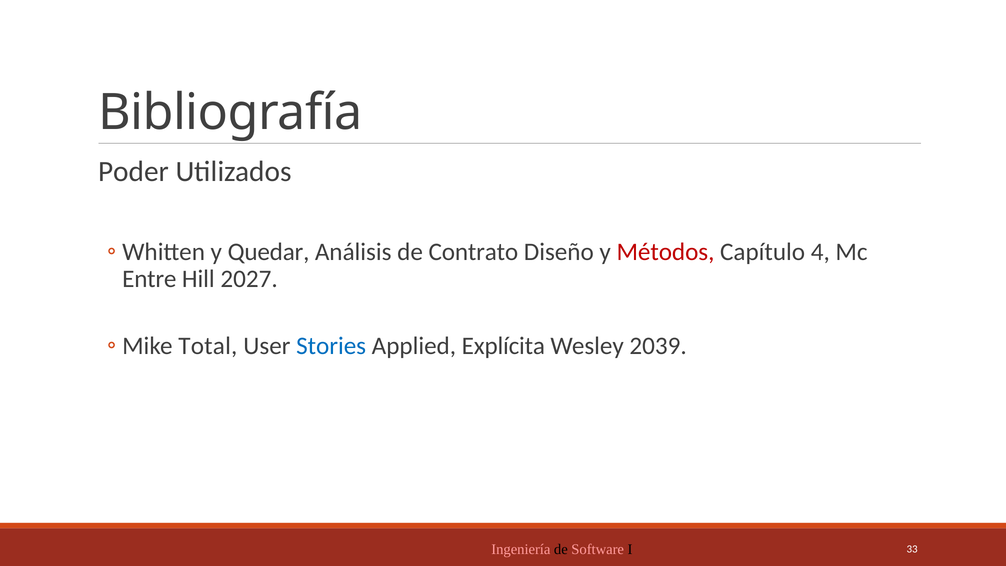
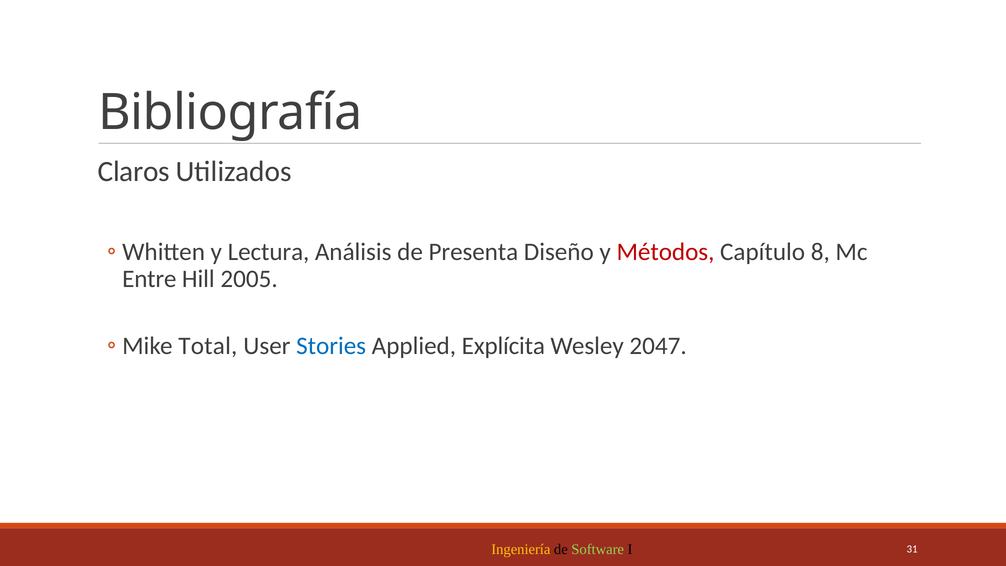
Poder: Poder -> Claros (134, 172)
Quedar: Quedar -> Lectura (269, 252)
Contrato: Contrato -> Presenta (473, 252)
4: 4 -> 8 (820, 252)
2027: 2027 -> 2005 (249, 279)
2039: 2039 -> 2047 (658, 346)
Ingeniería colour: pink -> yellow (521, 549)
Software colour: pink -> light green (598, 549)
33: 33 -> 31 (912, 549)
